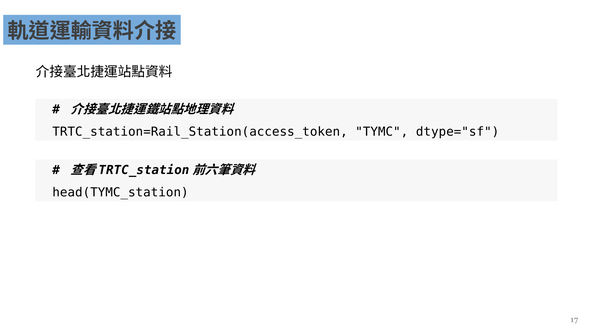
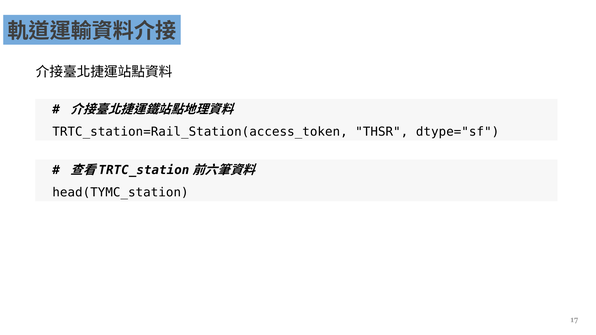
TYMC: TYMC -> THSR (382, 132)
